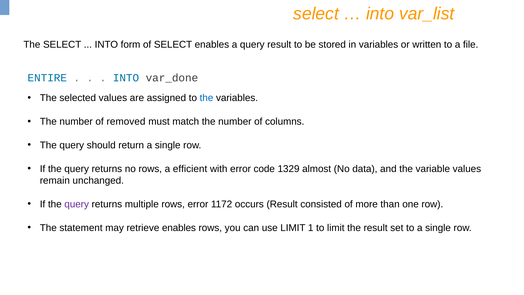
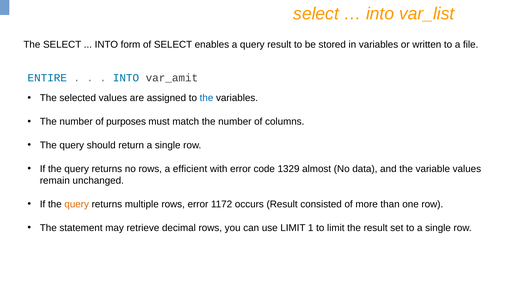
var_done: var_done -> var_amit (172, 78)
removed: removed -> purposes (126, 122)
query colour: purple -> orange (77, 204)
retrieve enables: enables -> decimal (179, 228)
